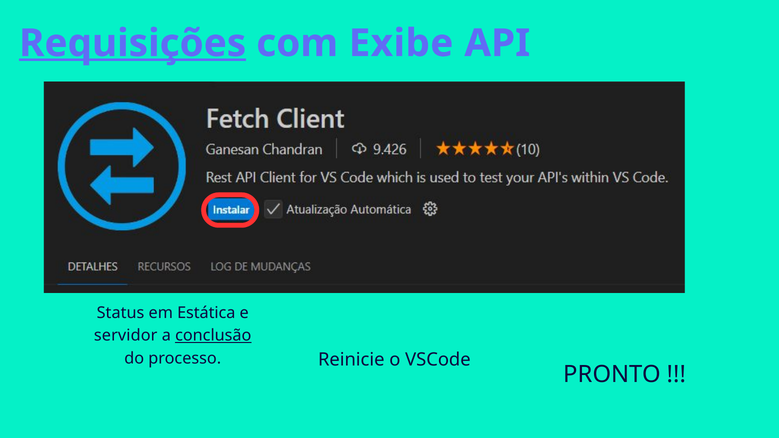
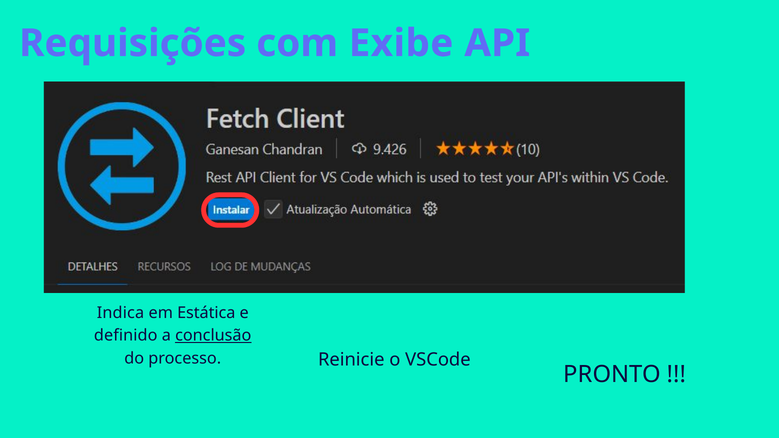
Requisições underline: present -> none (133, 43)
Status: Status -> Indica (120, 313)
servidor: servidor -> definido (126, 336)
